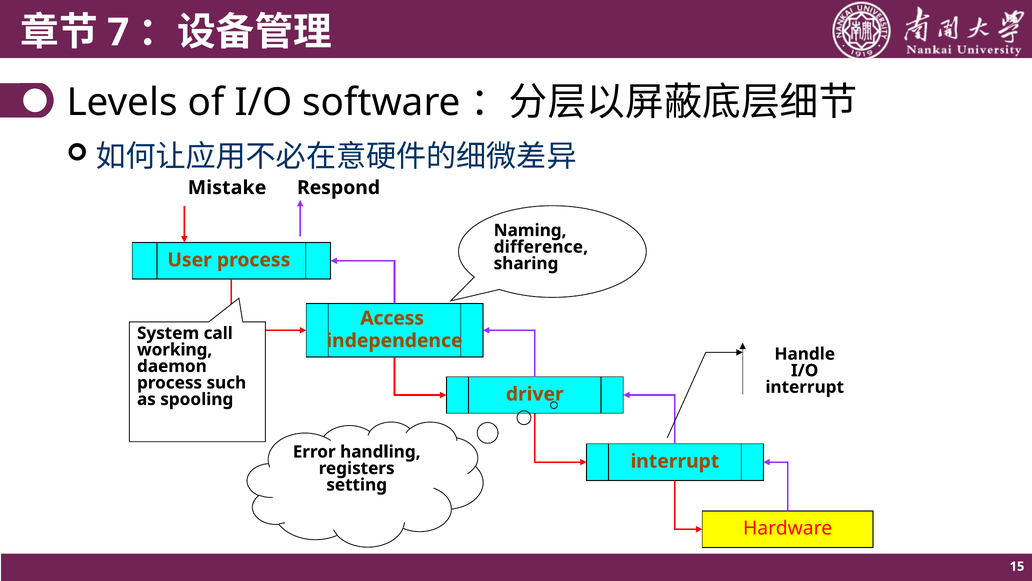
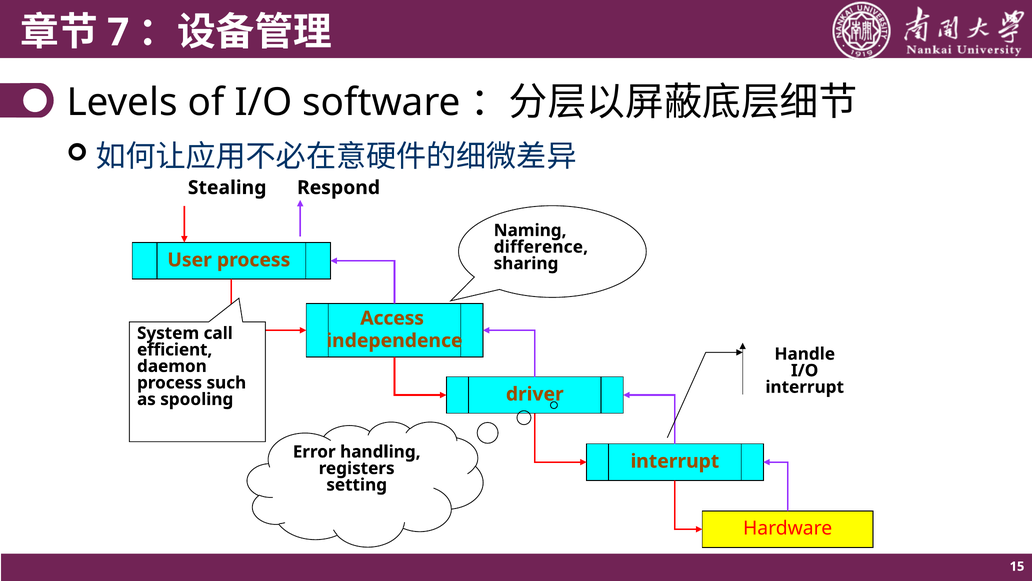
Mistake: Mistake -> Stealing (227, 188)
working: working -> efficient (175, 349)
